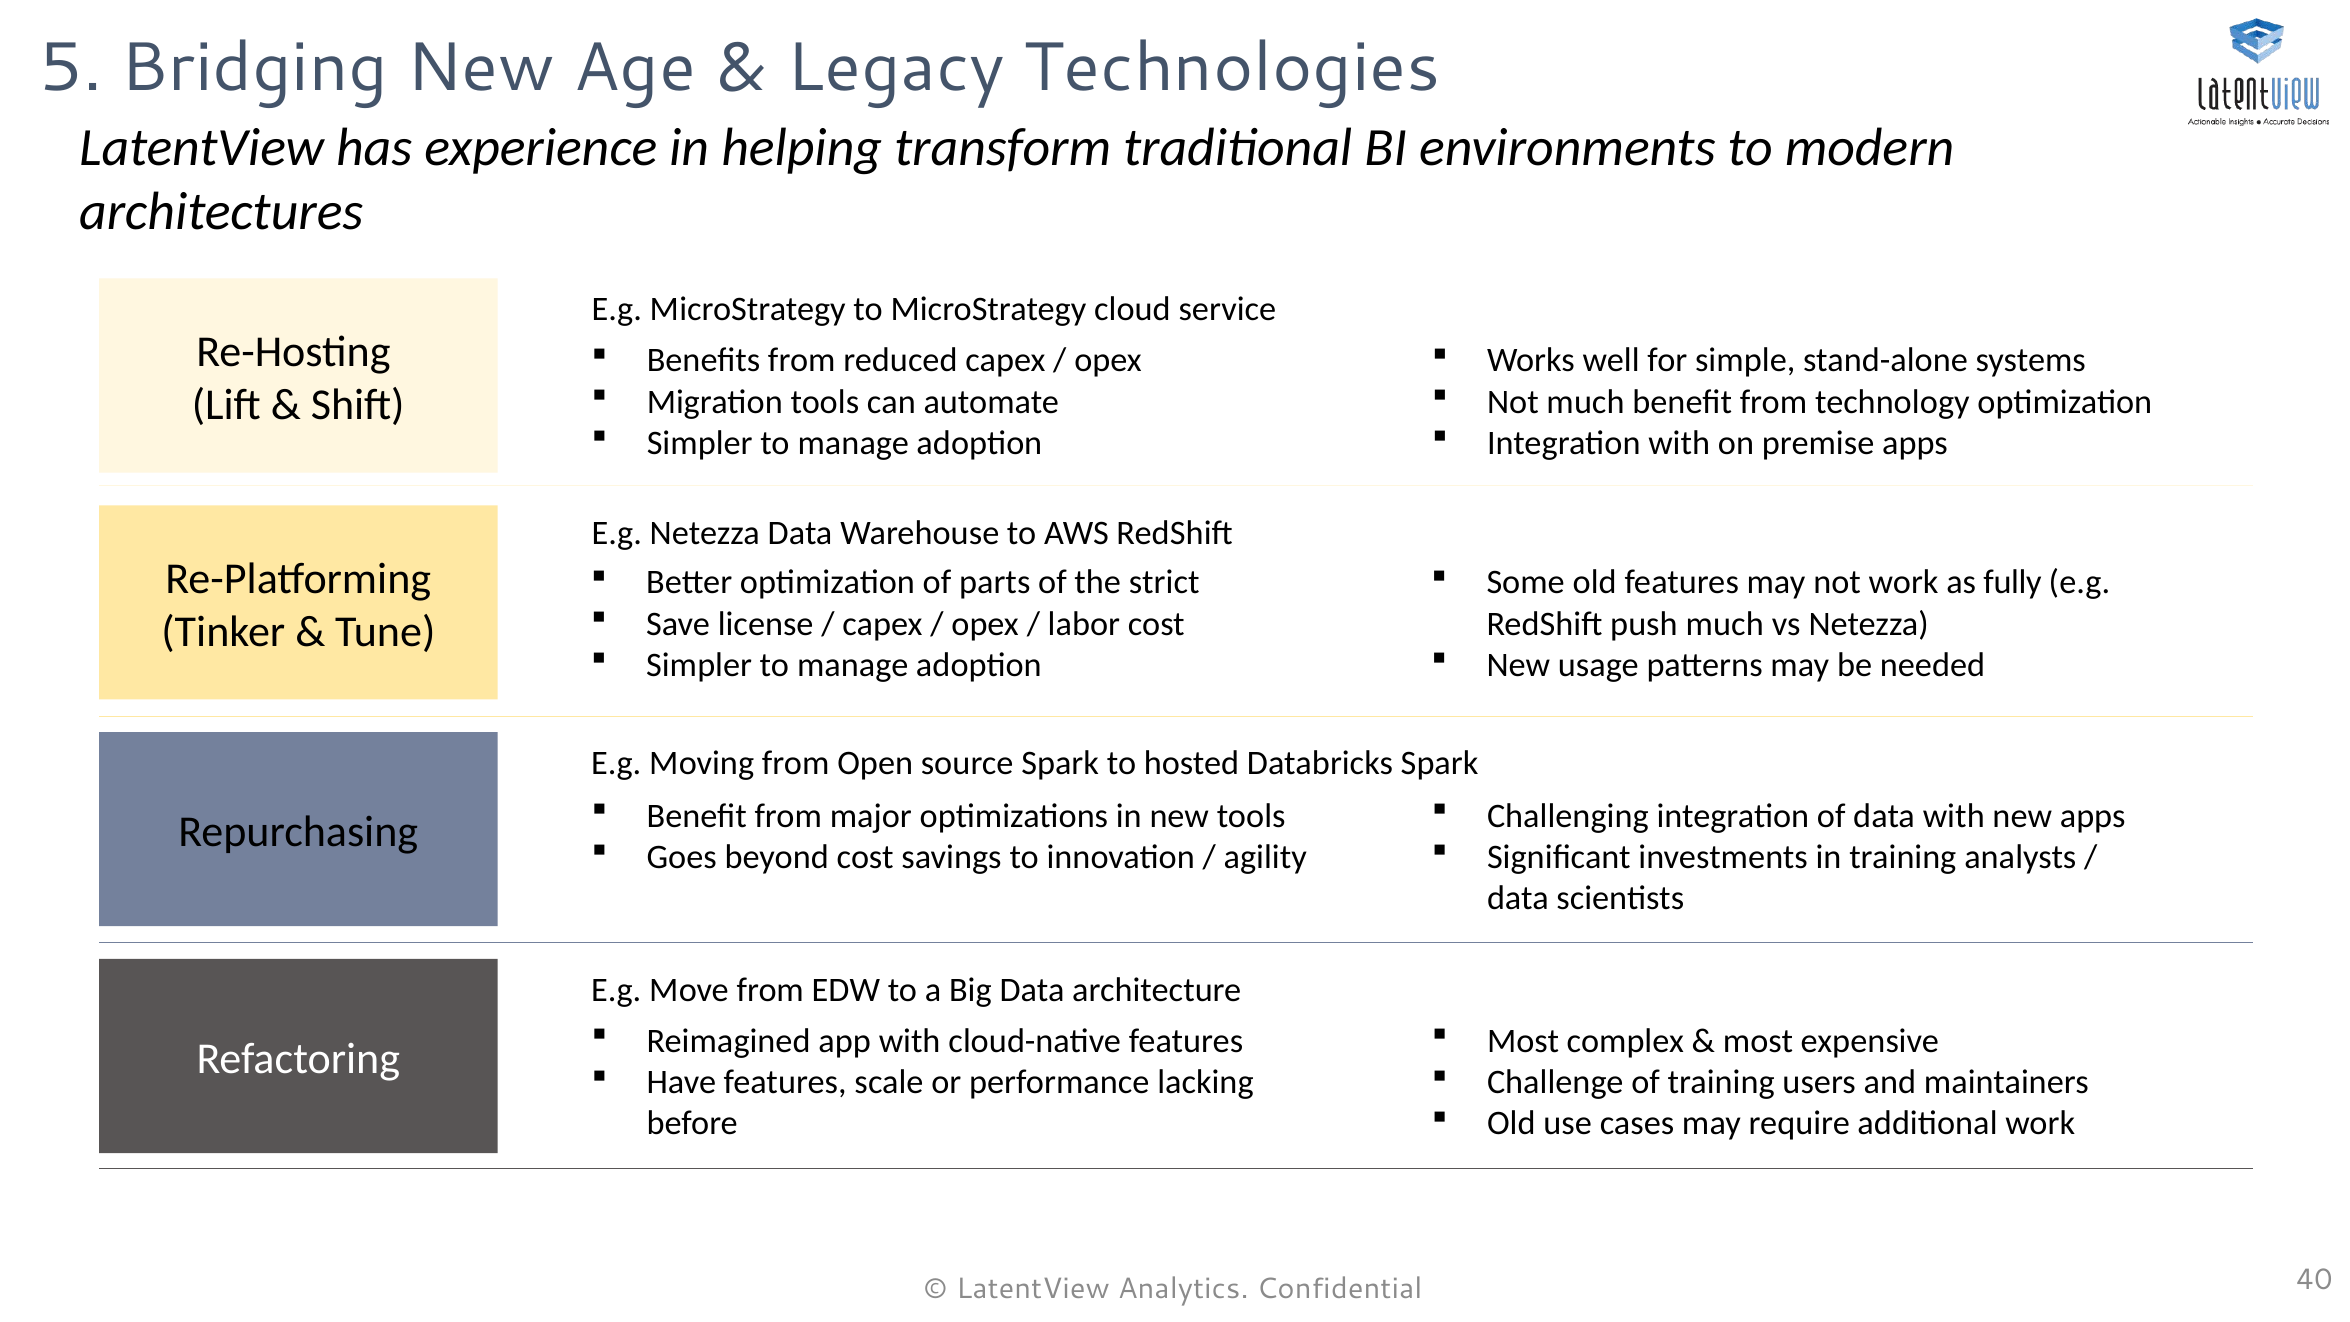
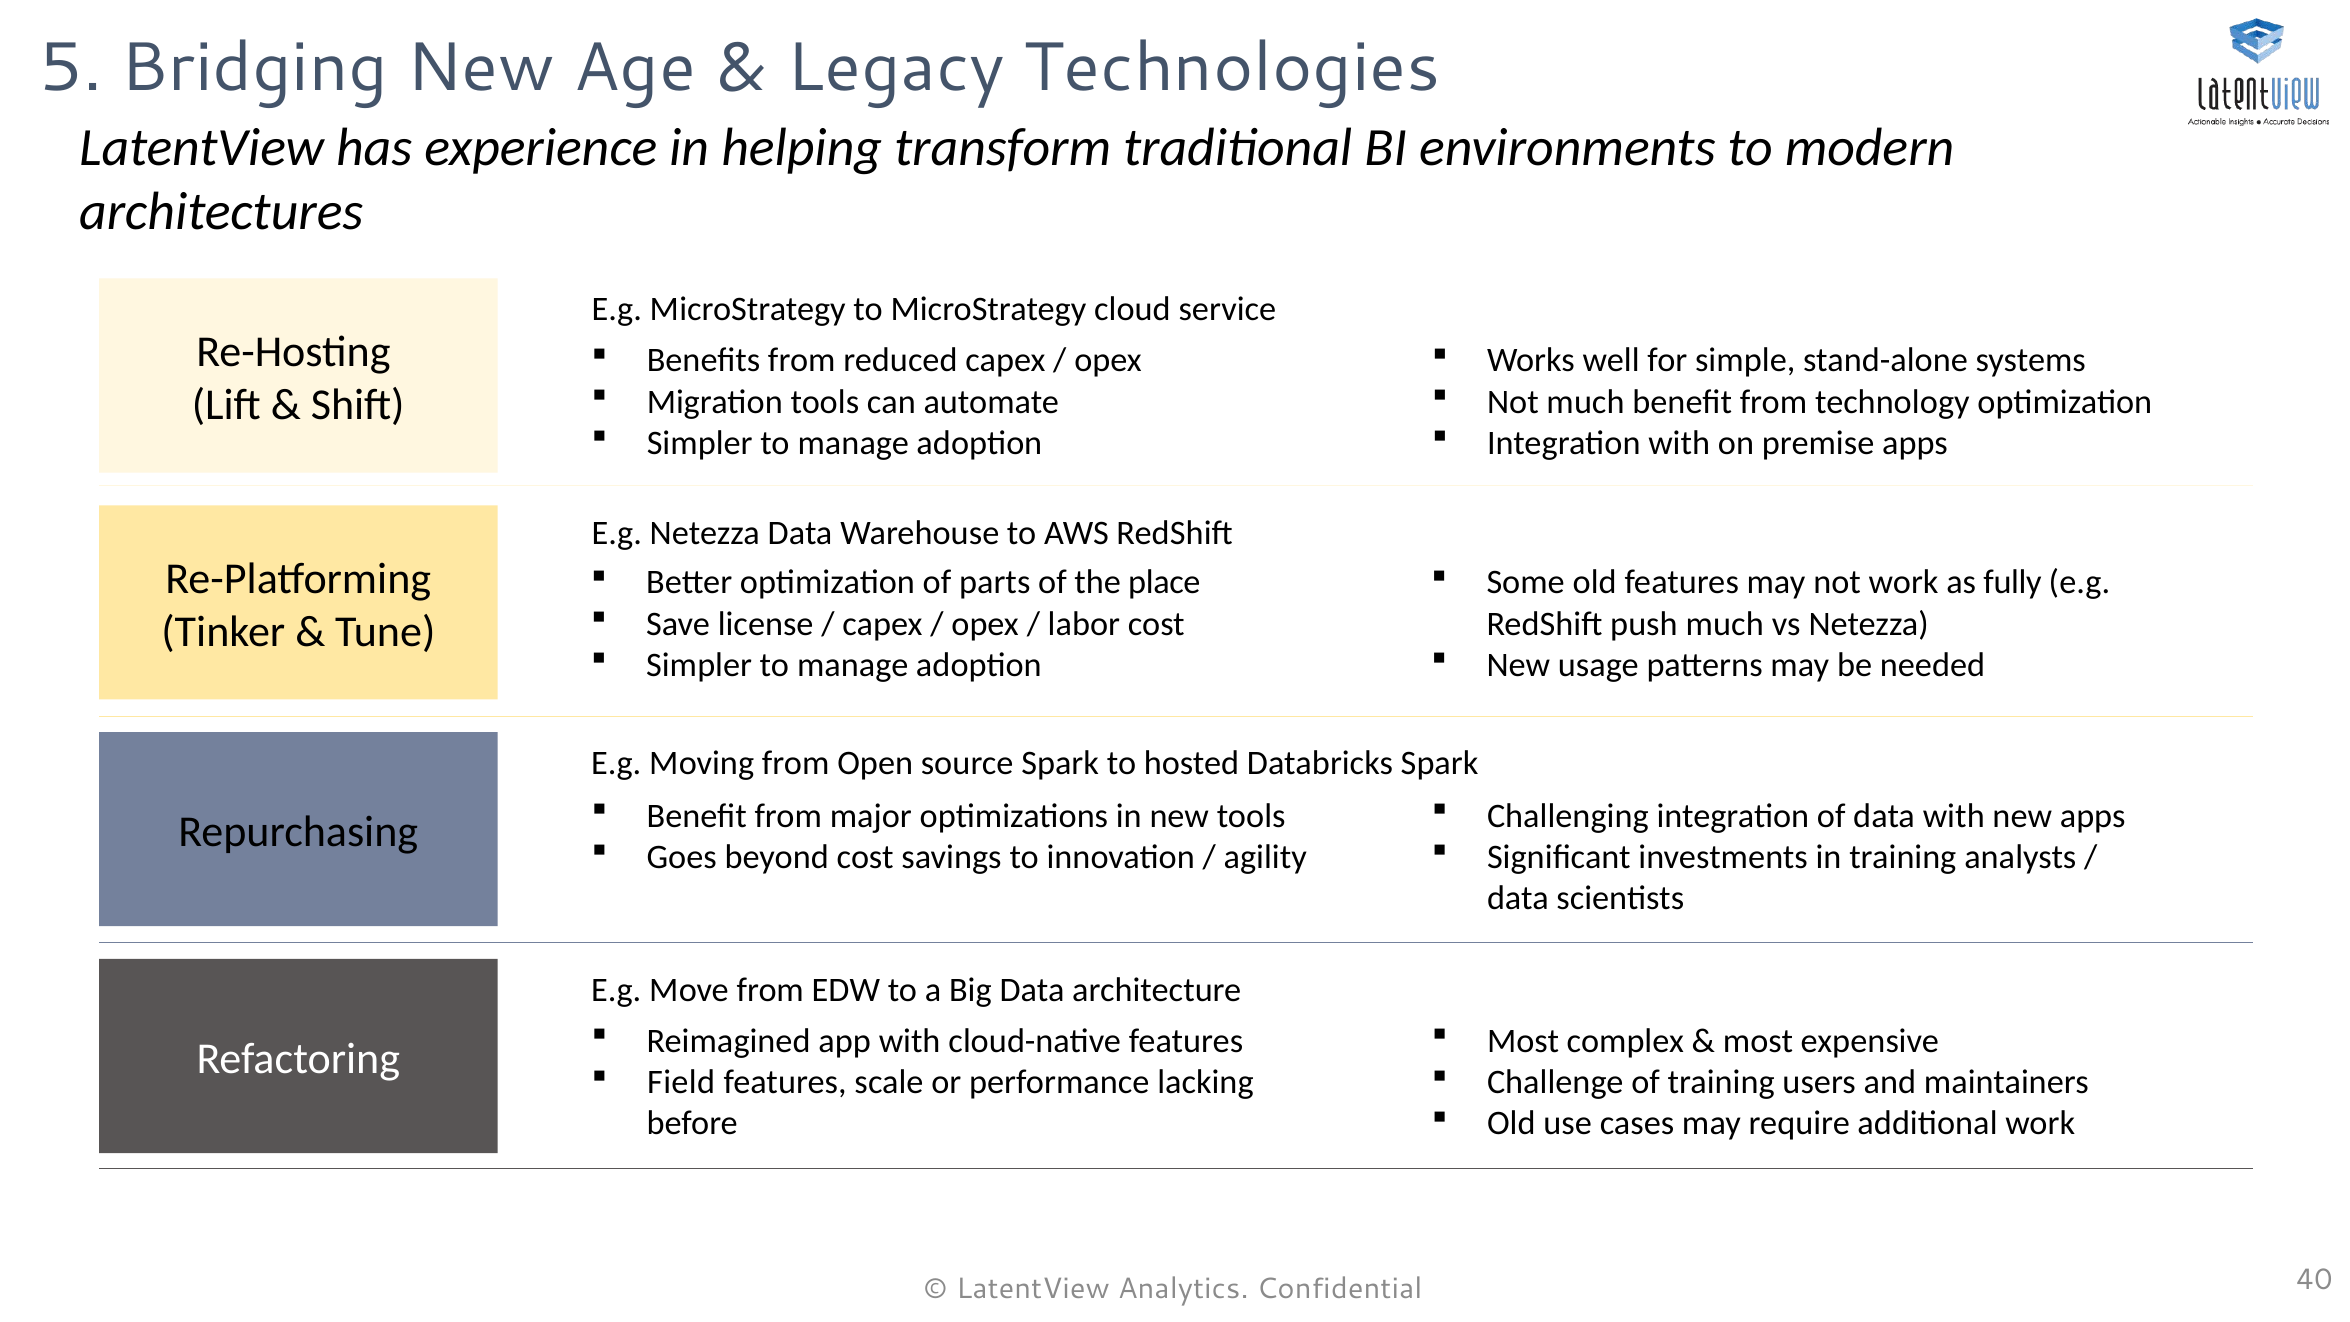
strict: strict -> place (1164, 583)
Have: Have -> Field (681, 1082)
